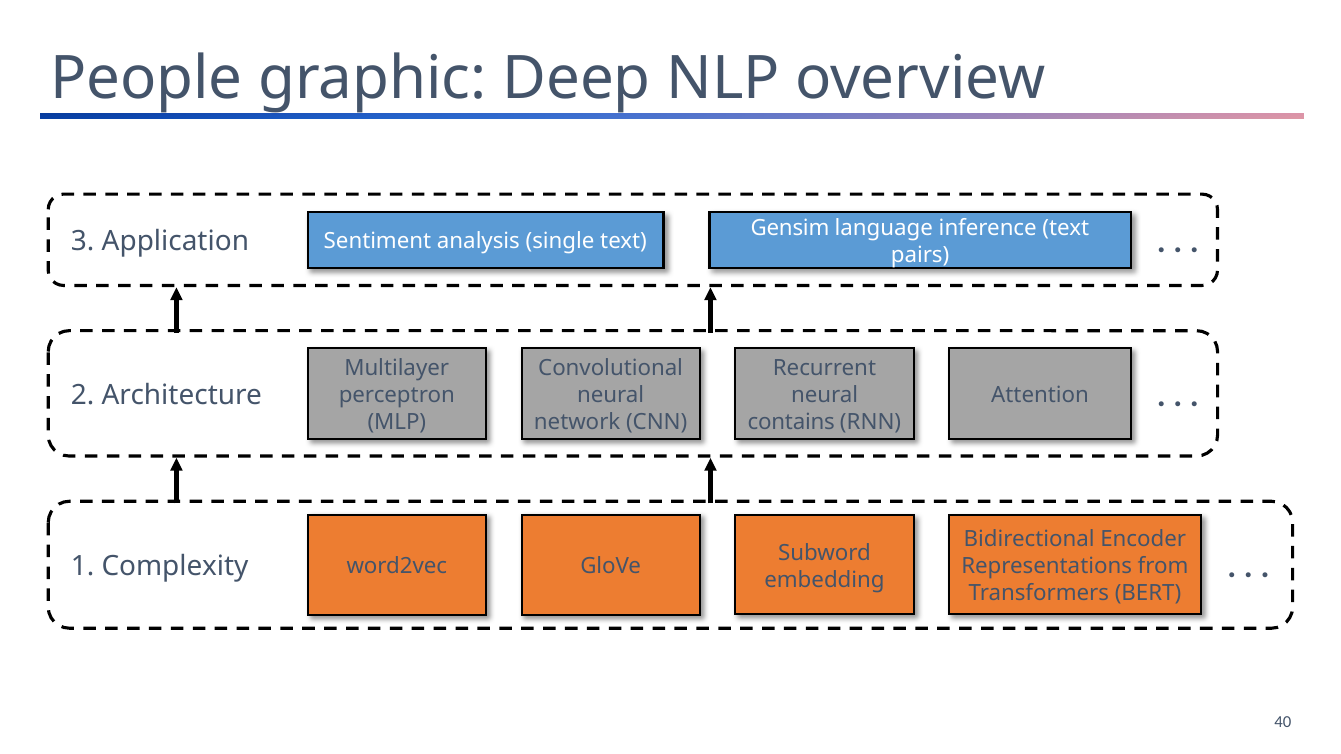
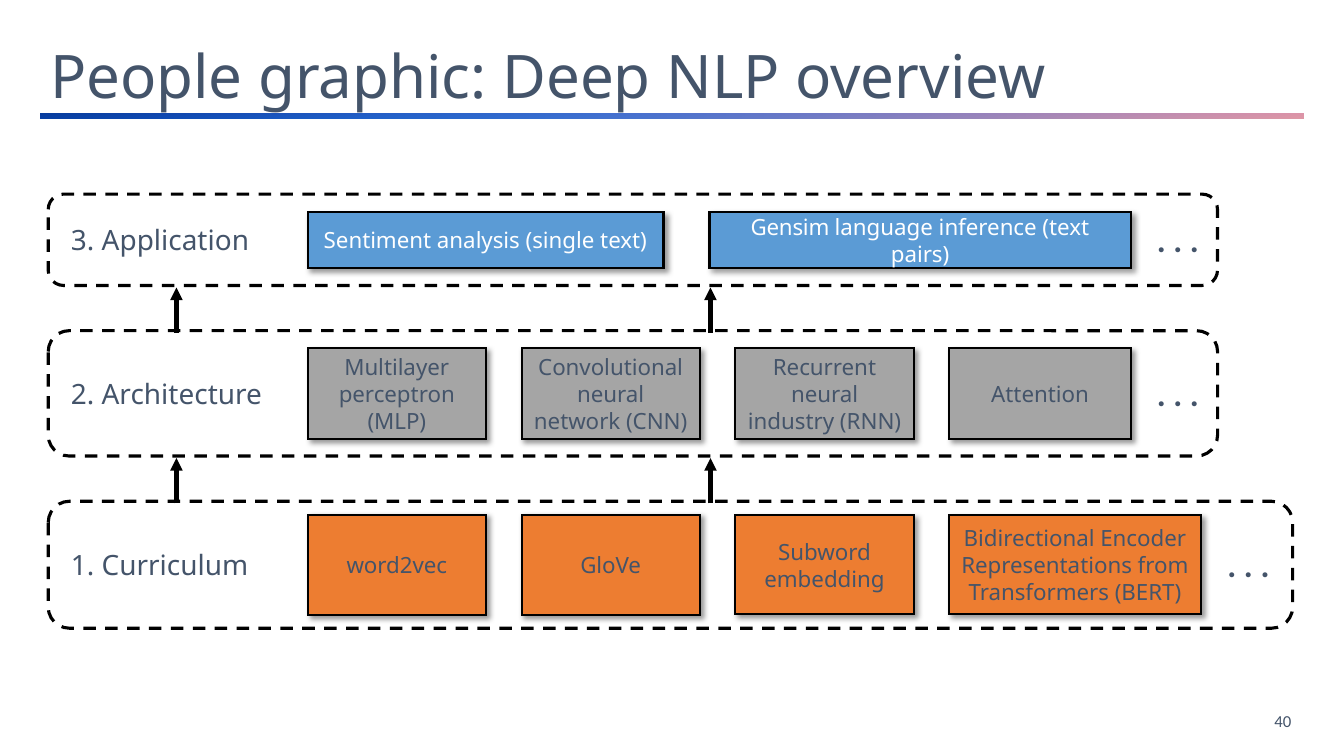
contains: contains -> industry (791, 422)
Complexity: Complexity -> Curriculum (175, 567)
